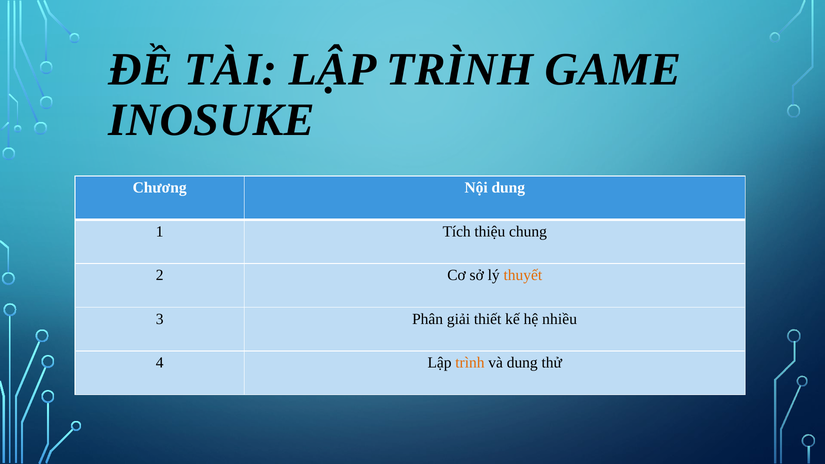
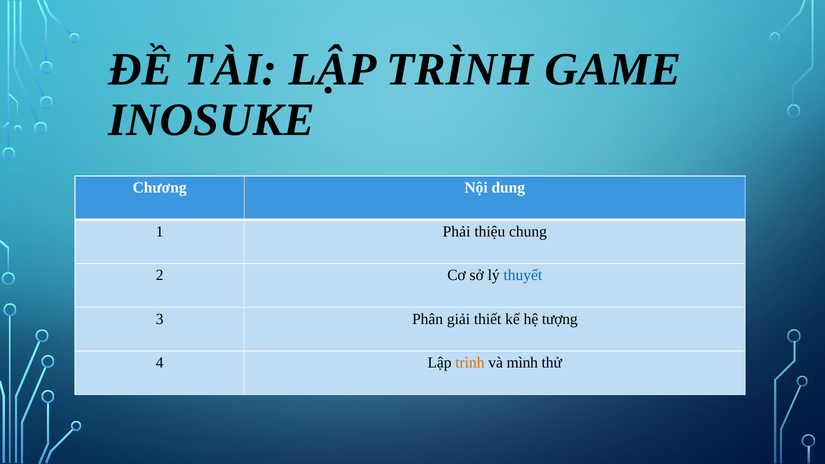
Tích: Tích -> Phải (457, 232)
thuyết colour: orange -> blue (523, 275)
nhiều: nhiều -> tượng (560, 319)
và dung: dung -> mình (522, 363)
